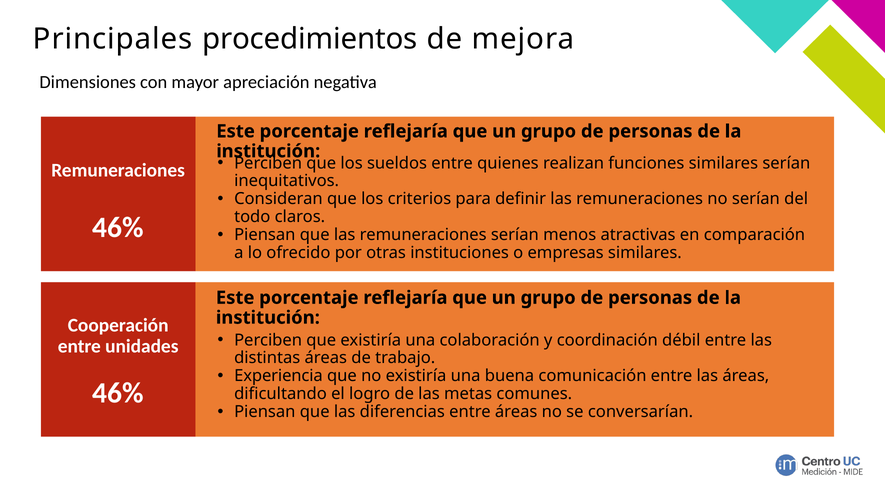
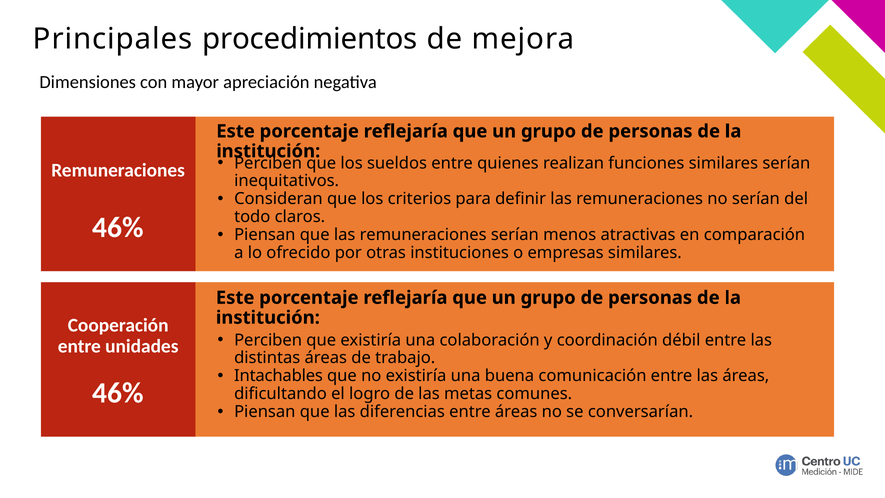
Experiencia: Experiencia -> Intachables (279, 376)
